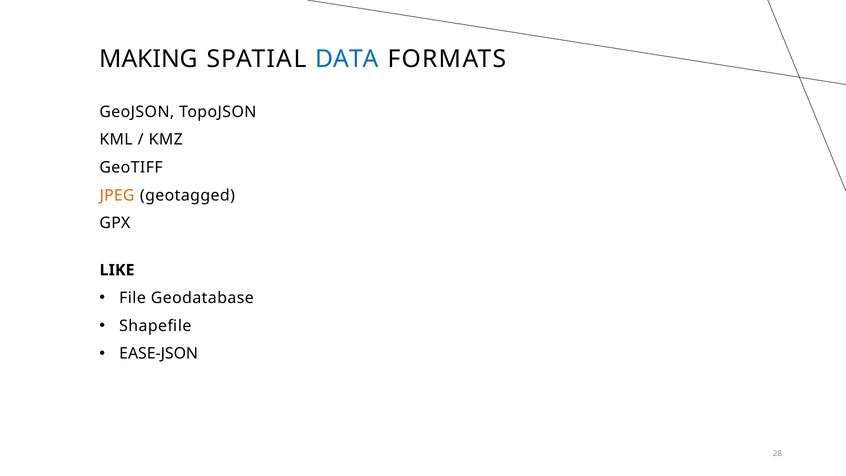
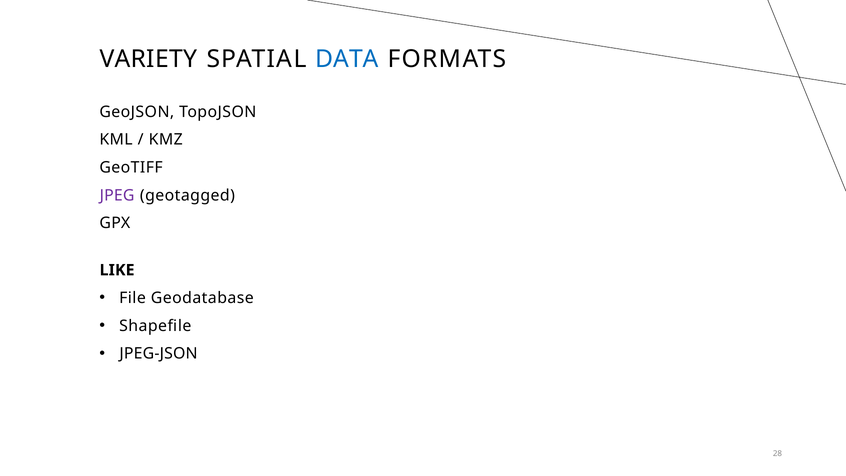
MAKING: MAKING -> VARIETY (148, 59)
JPEG colour: orange -> purple (117, 195)
EASE-JSON: EASE-JSON -> JPEG-JSON (159, 354)
